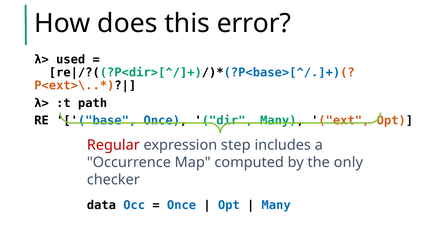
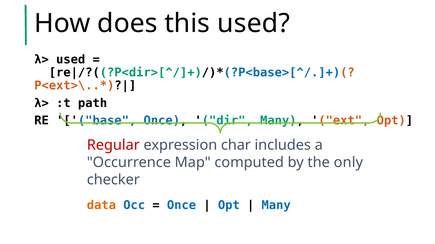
this error: error -> used (254, 24)
step: step -> char (236, 146)
data colour: black -> orange (101, 206)
